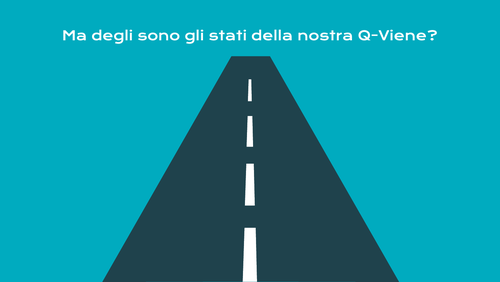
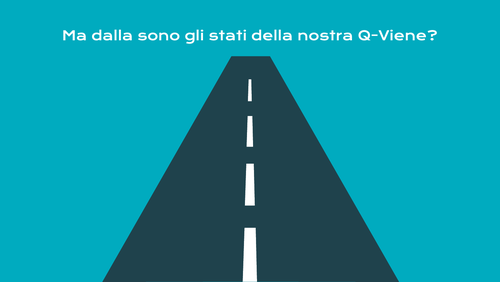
degli: degli -> dalla (112, 36)
